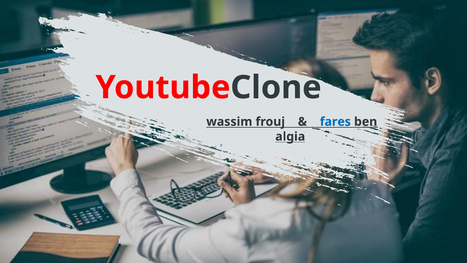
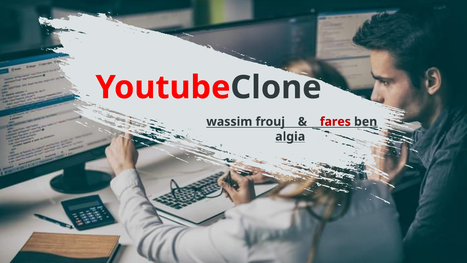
fares colour: blue -> red (335, 122)
